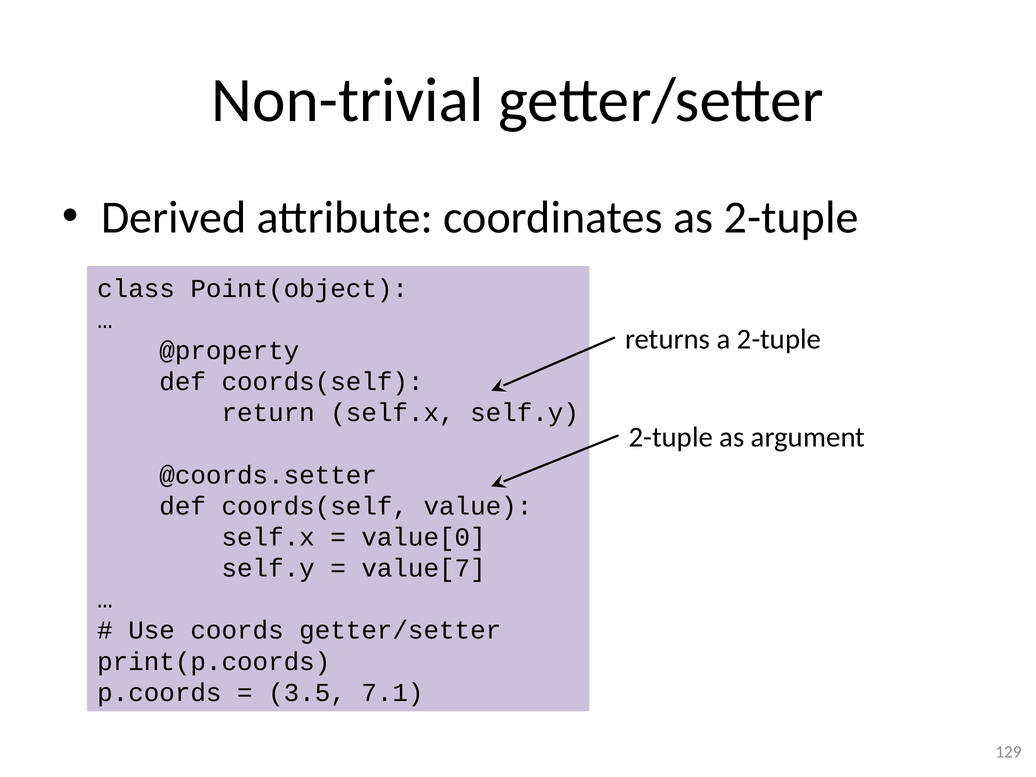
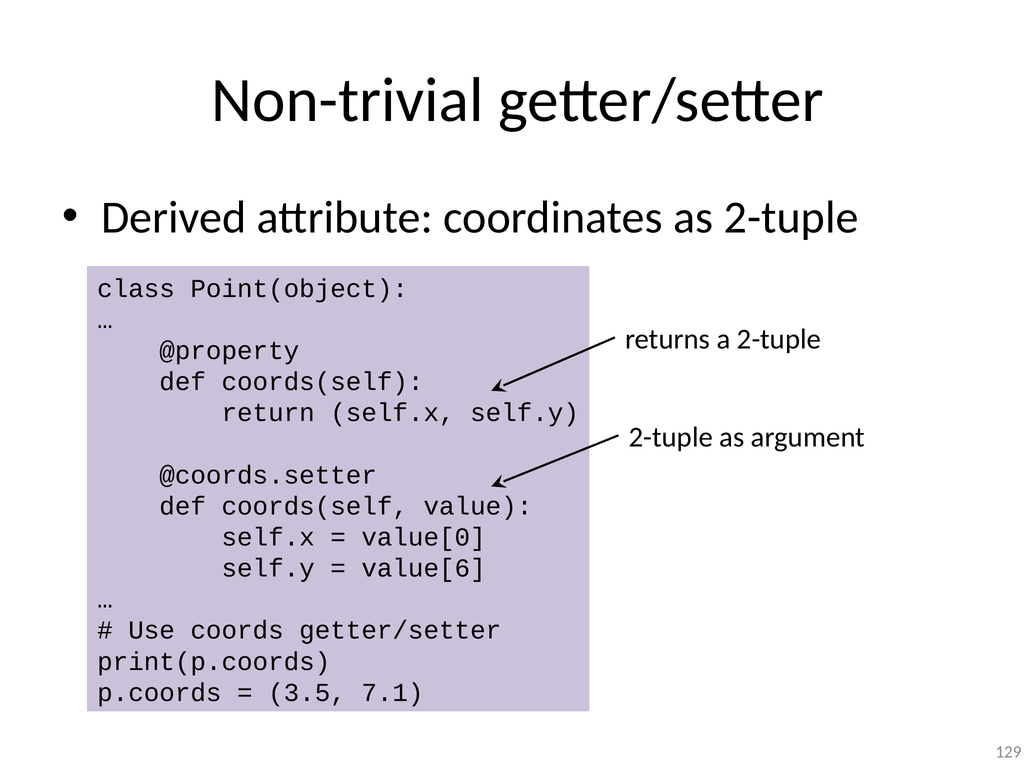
value[7: value[7 -> value[6 (424, 568)
